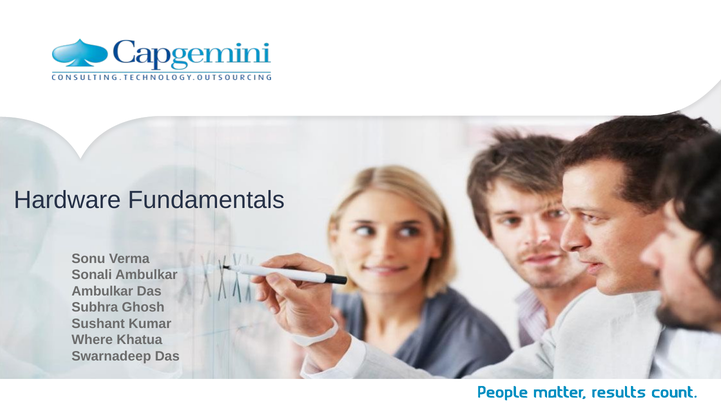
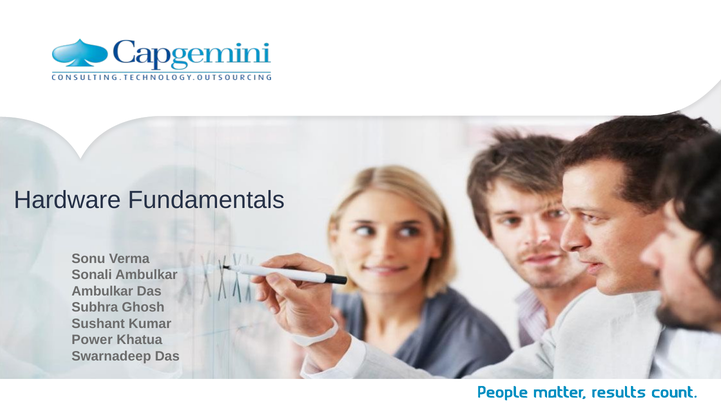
Where: Where -> Power (92, 340)
